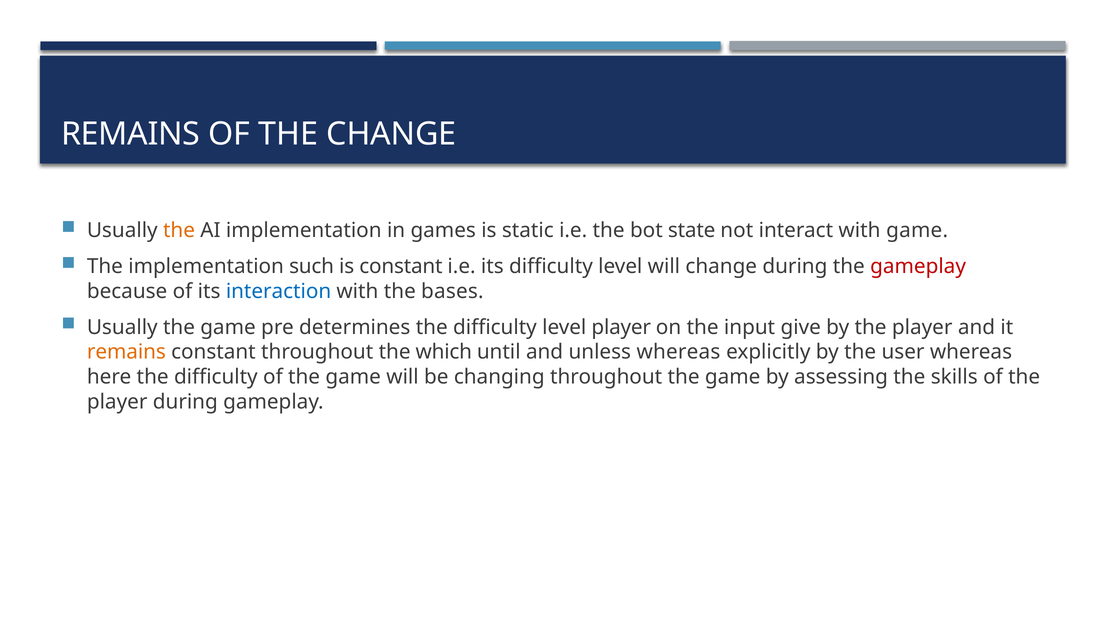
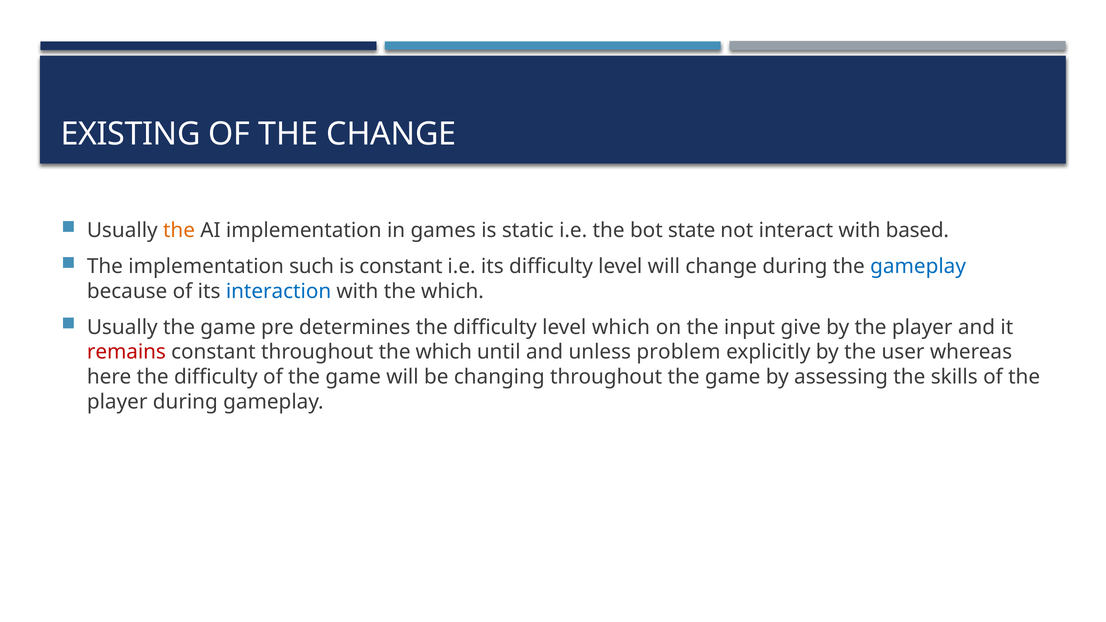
REMAINS: REMAINS -> EXISTING (131, 134)
with game: game -> based (917, 231)
gameplay colour: red -> blue (918, 266)
with the bases: bases -> which (453, 291)
level player: player -> which (621, 327)
remains colour: orange -> red (126, 352)
unless whereas: whereas -> problem (678, 352)
